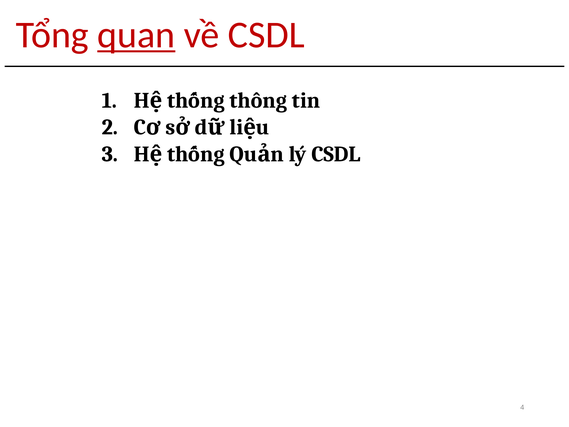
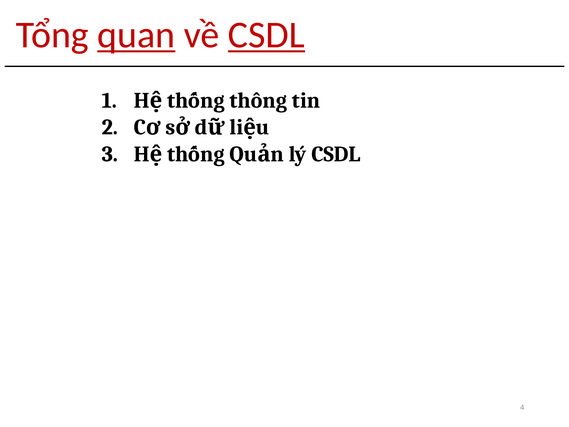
CSDL underline: none -> present (266, 35)
